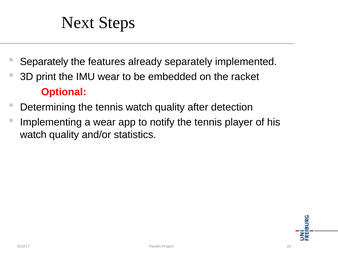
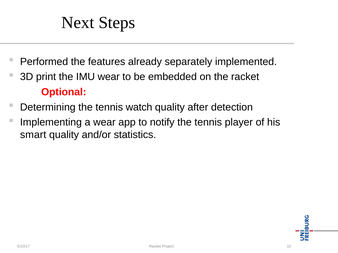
Separately: Separately -> Performed (44, 62)
watch: watch -> smart (33, 135)
